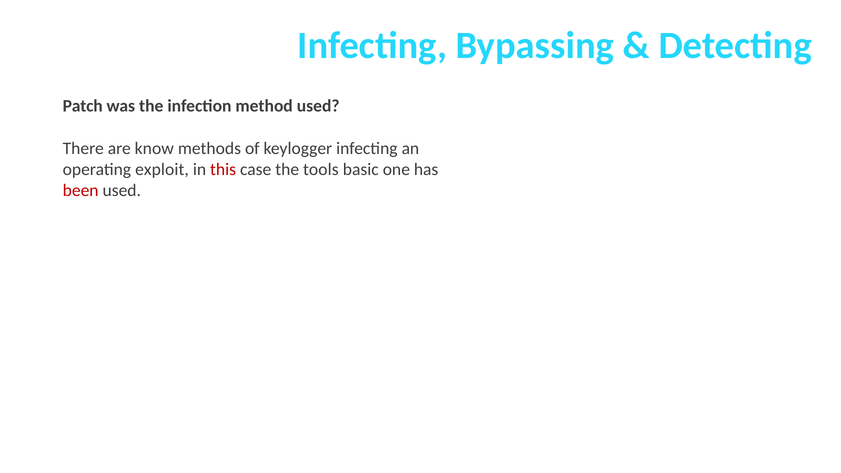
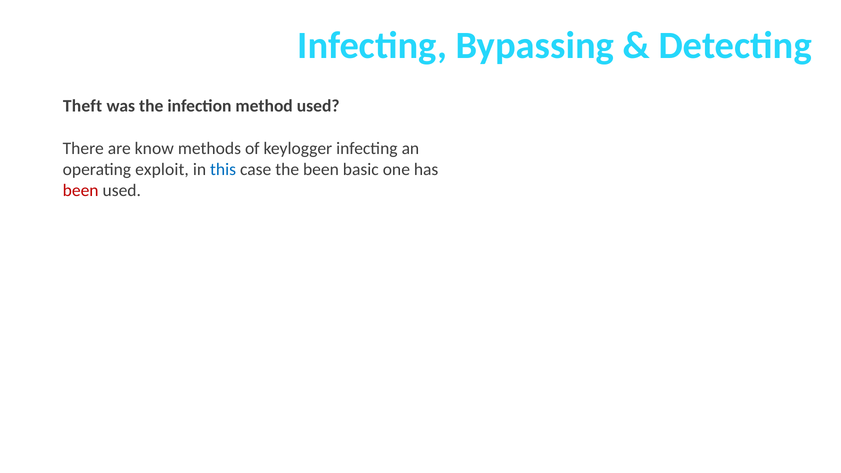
Patch: Patch -> Theft (83, 106)
this colour: red -> blue (223, 169)
the tools: tools -> been (321, 169)
